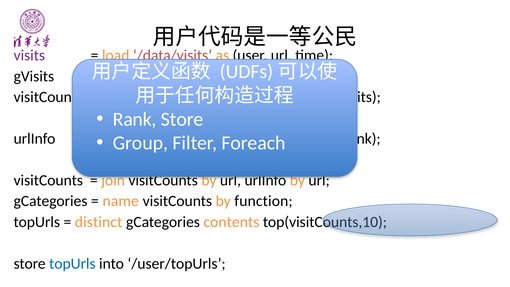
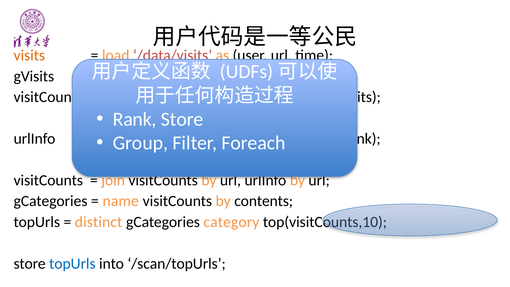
visits colour: purple -> orange (29, 55)
function: function -> contents (264, 201)
gCategories contents: contents -> category (231, 222)
/user/topUrls: /user/topUrls -> /scan/topUrls (177, 263)
